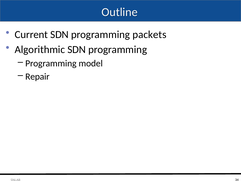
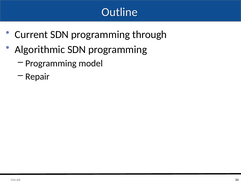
packets: packets -> through (150, 34)
